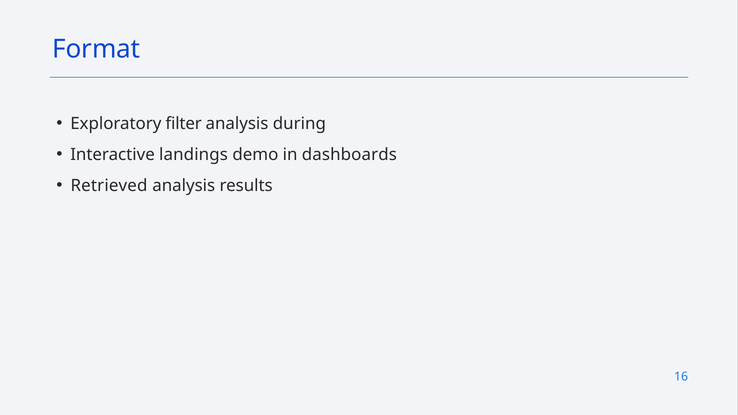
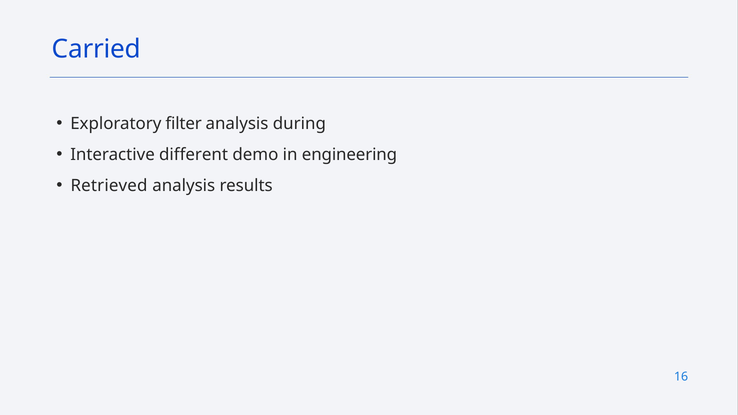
Format: Format -> Carried (96, 49)
landings: landings -> different (194, 154)
dashboards: dashboards -> engineering (349, 154)
